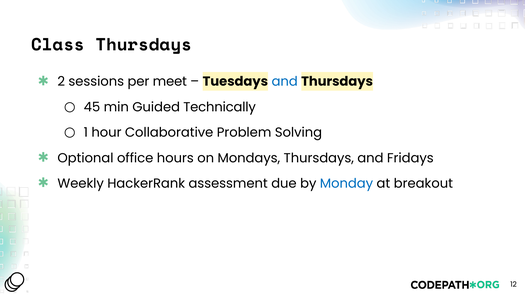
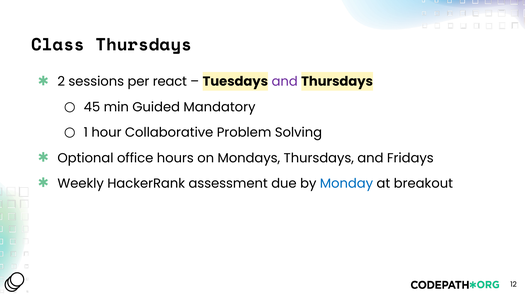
meet: meet -> react (170, 81)
and colour: blue -> purple (285, 81)
Technically: Technically -> Mandatory (219, 107)
